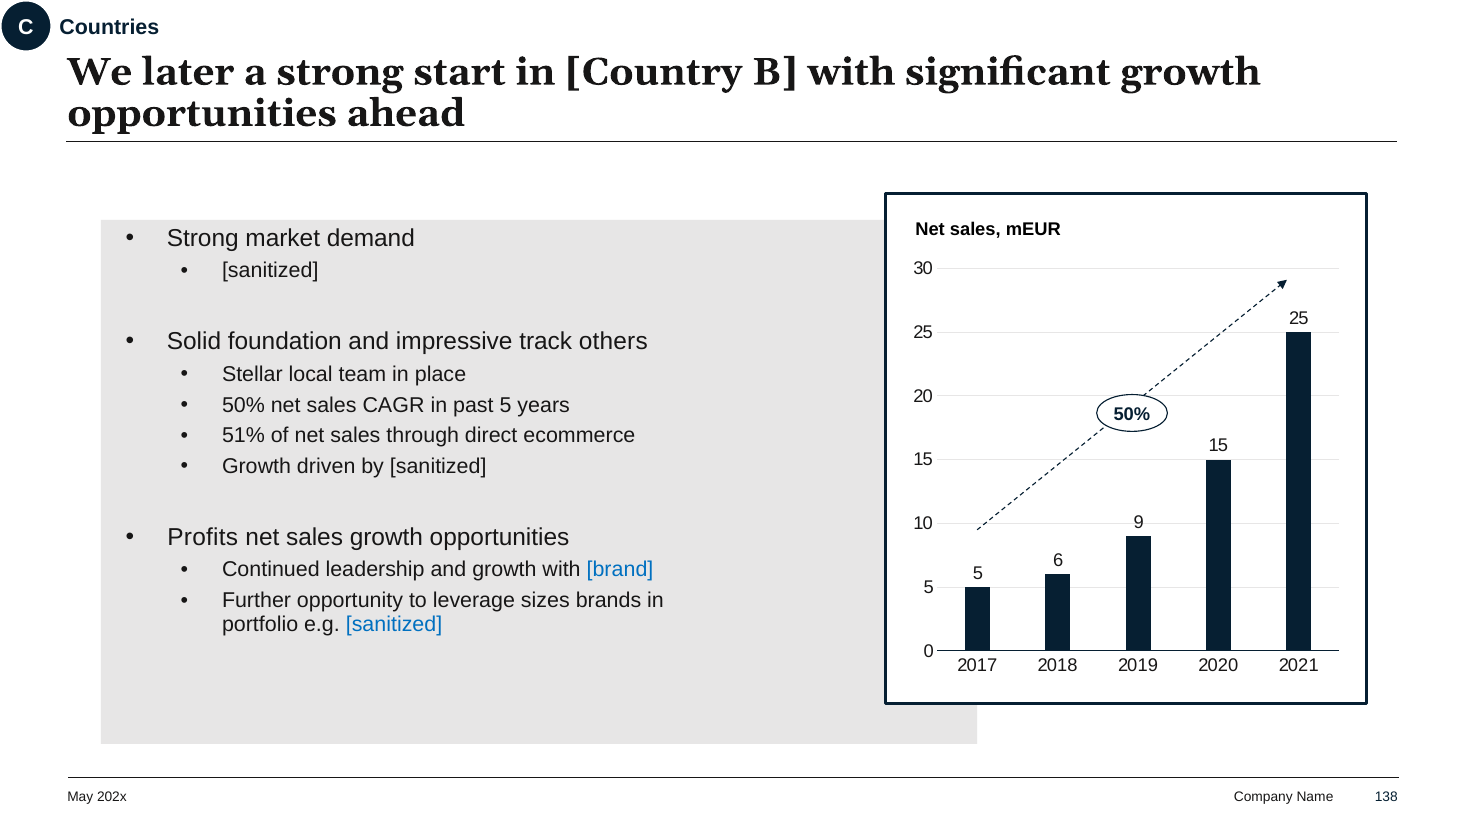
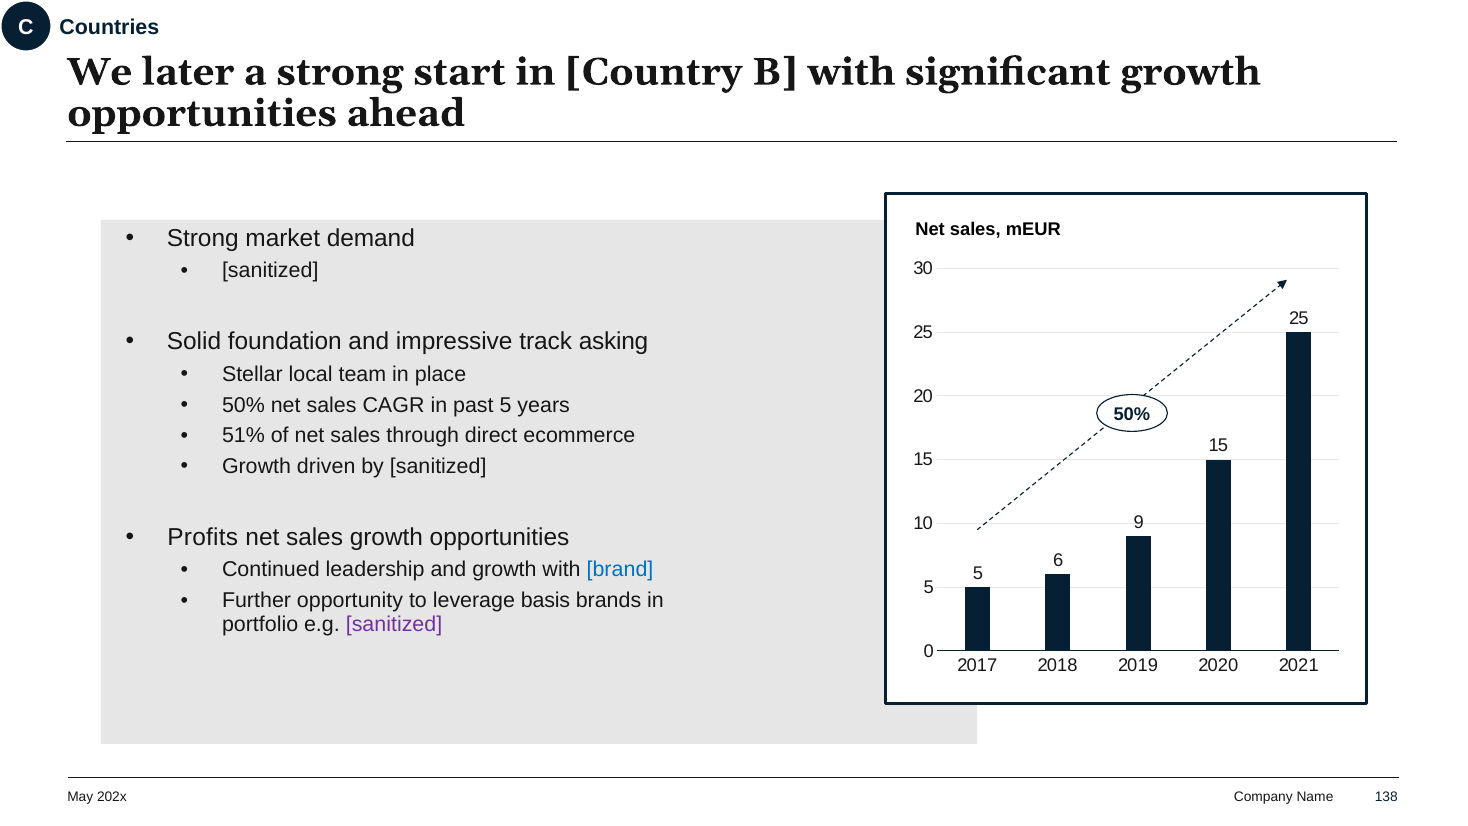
others: others -> asking (613, 342)
sizes: sizes -> basis (546, 601)
sanitized colour: blue -> purple (394, 624)
